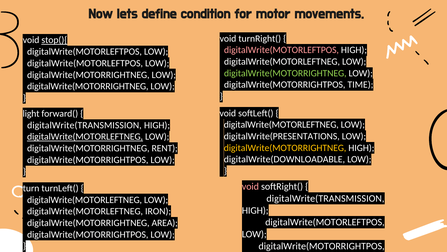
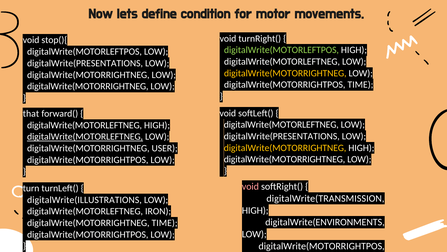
stop(){ underline: present -> none (54, 40)
digitalWrite(MOTORLEFTPOS colour: pink -> light green (281, 50)
digitalWrite(MOTORLEFTPOS: digitalWrite(MOTORLEFTPOS -> digitalWrite(PRESENTATIONS (85, 63)
digitalWrite(MOTORRIGHTNEG colour: light green -> yellow (285, 73)
light: light -> that (31, 113)
digitalWrite(TRANSMISSION: digitalWrite(TRANSMISSION -> digitalWrite(MOTORLEFTNEG (85, 125)
RENT: RENT -> USER (165, 148)
digitalWrite(DOWNLOADABLE: digitalWrite(DOWNLOADABLE -> digitalWrite(MOTORRIGHTNEG (285, 159)
digitalWrite(MOTORLEFTNEG: digitalWrite(MOTORLEFTNEG -> digitalWrite(ILLUSTRATIONS (84, 199)
digitalWrite(MOTORLEFTPOS: digitalWrite(MOTORLEFTPOS -> digitalWrite(ENVIRONMENTS (325, 222)
digitalWrite(MOTORRIGHTNEG AREA: AREA -> TIME (165, 222)
